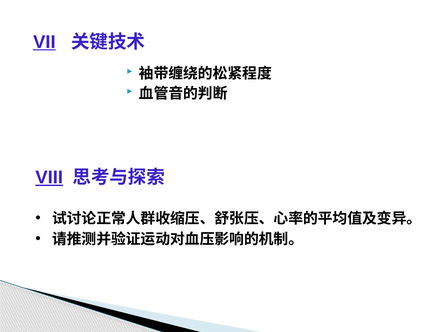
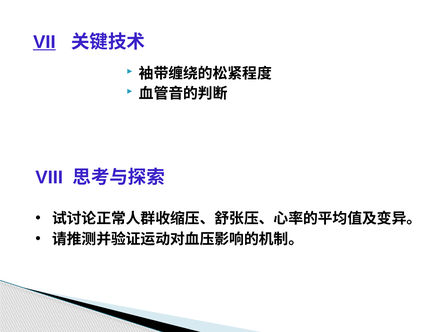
VIII underline: present -> none (49, 178)
